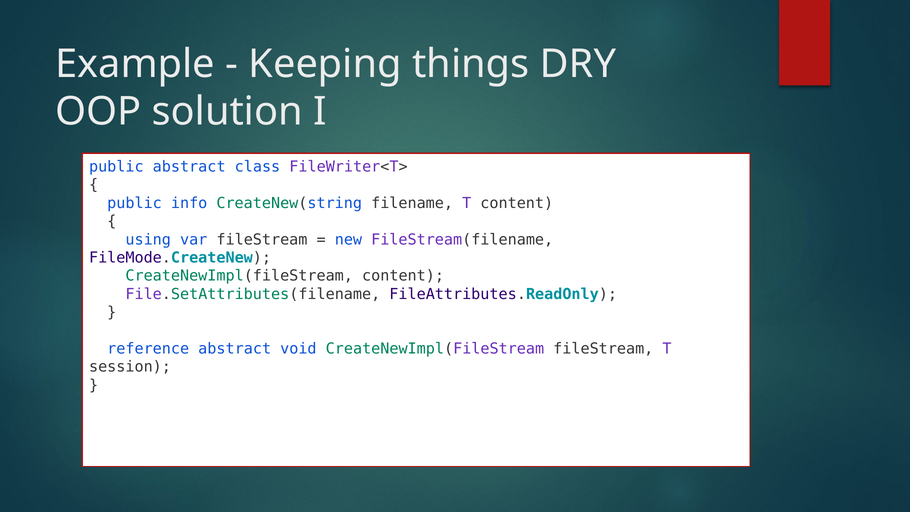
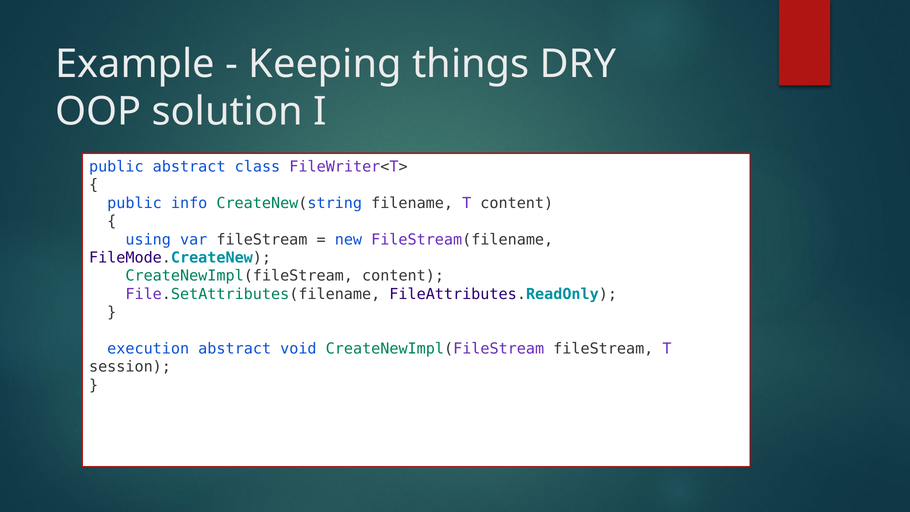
reference: reference -> execution (148, 349)
